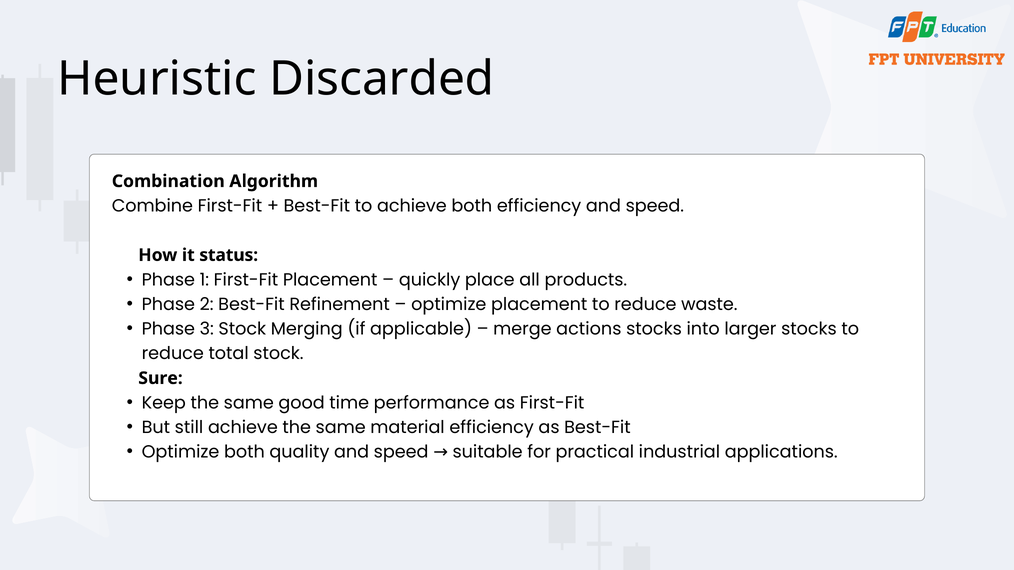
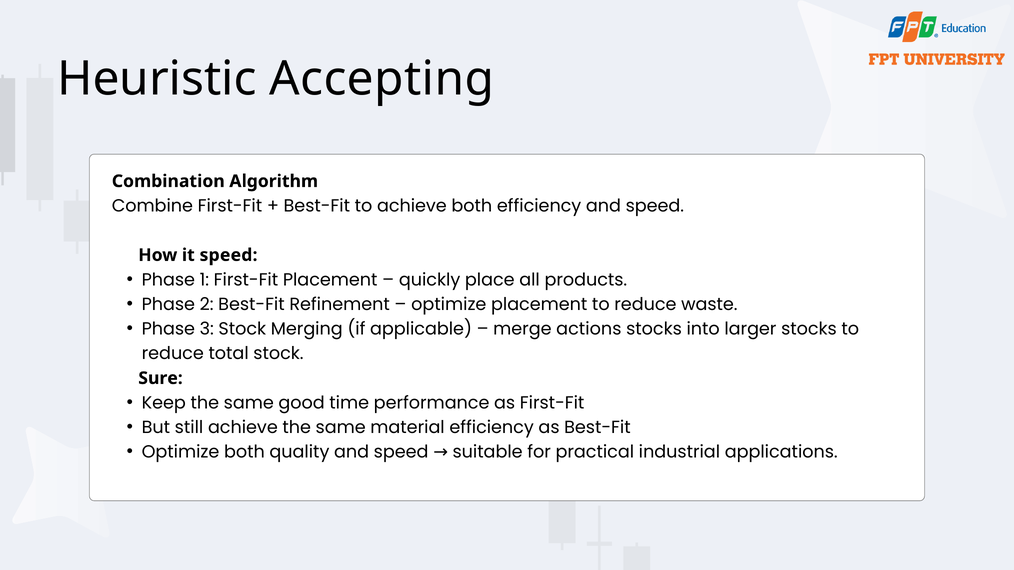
Discarded: Discarded -> Accepting (382, 79)
it status: status -> speed (229, 255)
